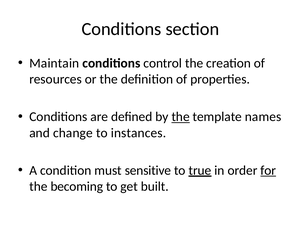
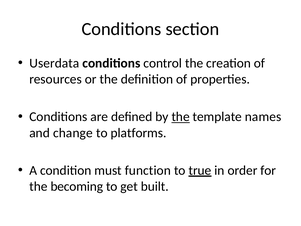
Maintain: Maintain -> Userdata (54, 63)
instances: instances -> platforms (139, 133)
sensitive: sensitive -> function (148, 170)
for underline: present -> none (268, 170)
